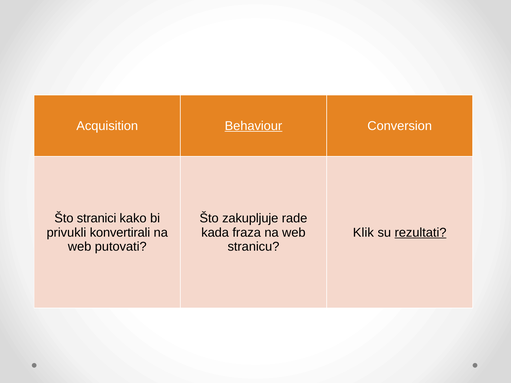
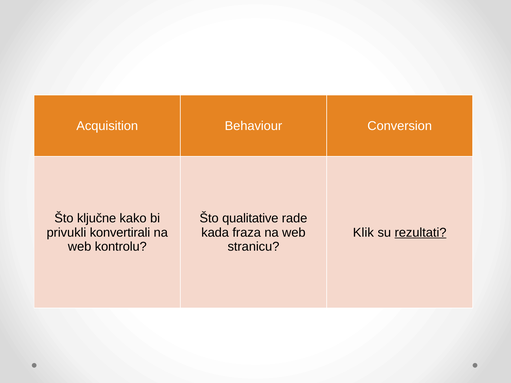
Behaviour underline: present -> none (253, 126)
stranici: stranici -> ključne (97, 218)
zakupljuje: zakupljuje -> qualitative (250, 218)
putovati: putovati -> kontrolu (121, 247)
